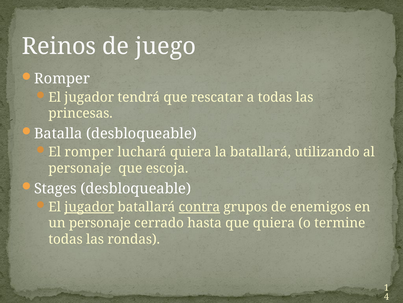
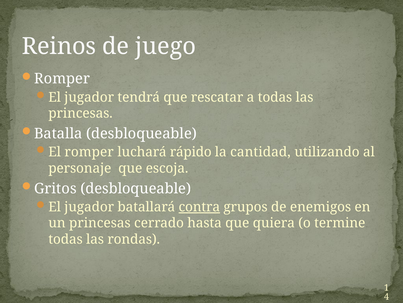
luchará quiera: quiera -> rápido (191, 152)
la batallará: batallará -> cantidad (260, 152)
Stages: Stages -> Gritos (55, 188)
jugador underline: present -> none (89, 206)
un personaje: personaje -> princesas (100, 223)
